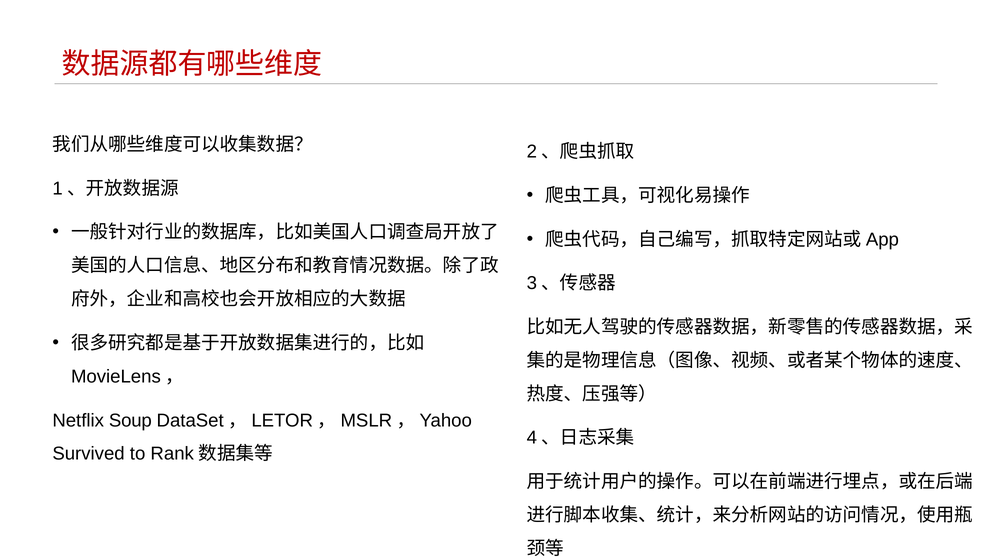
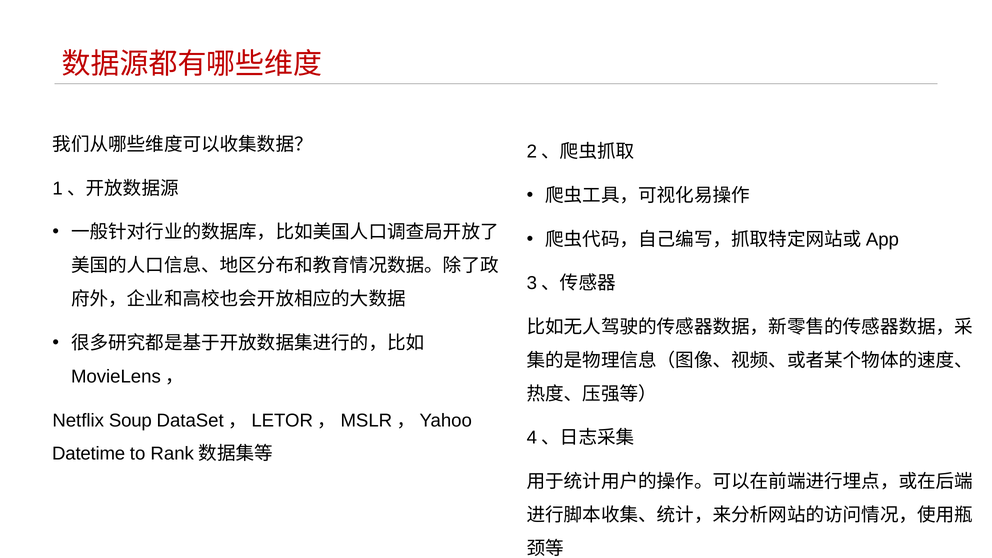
Survived: Survived -> Datetime (89, 454)
